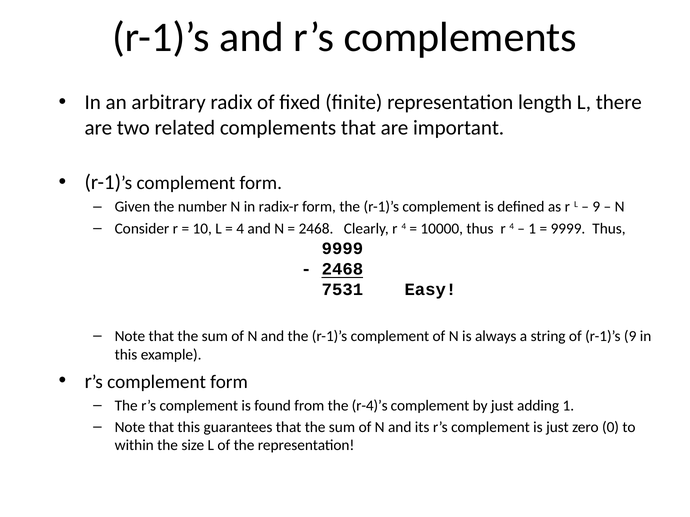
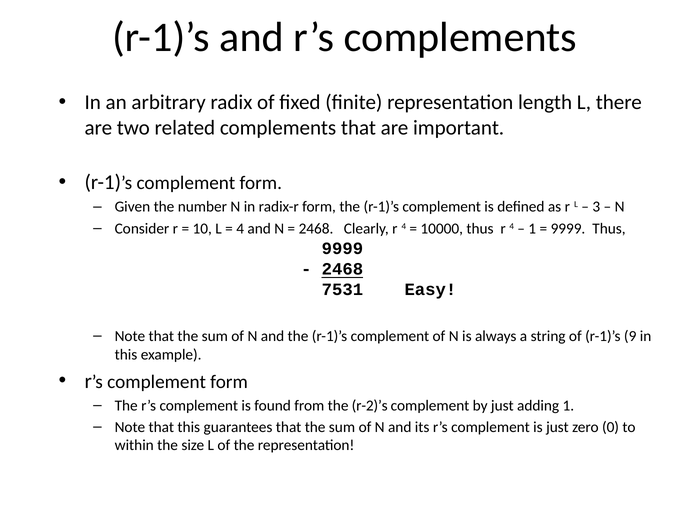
9: 9 -> 3 (596, 207)
r-4)’s: r-4)’s -> r-2)’s (370, 406)
